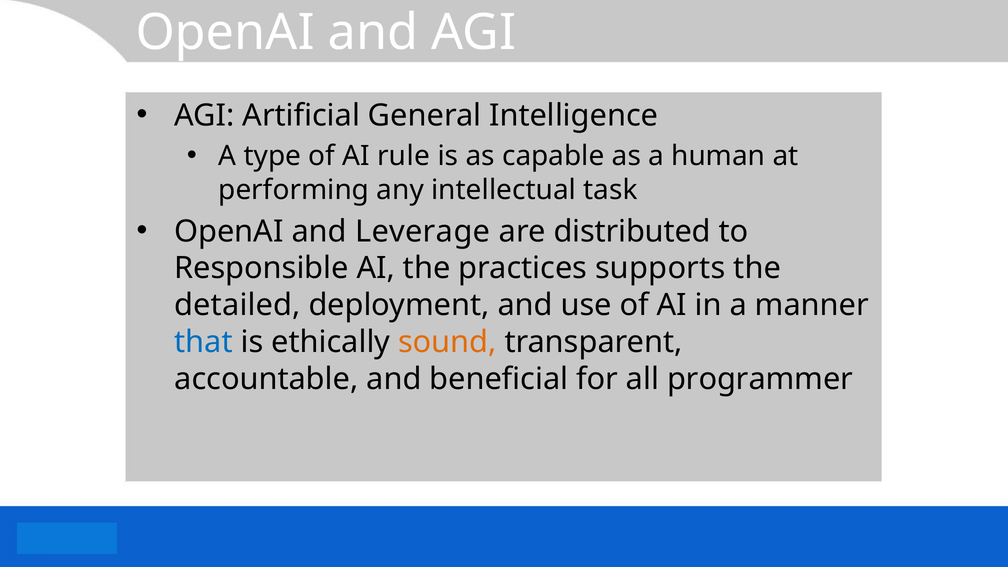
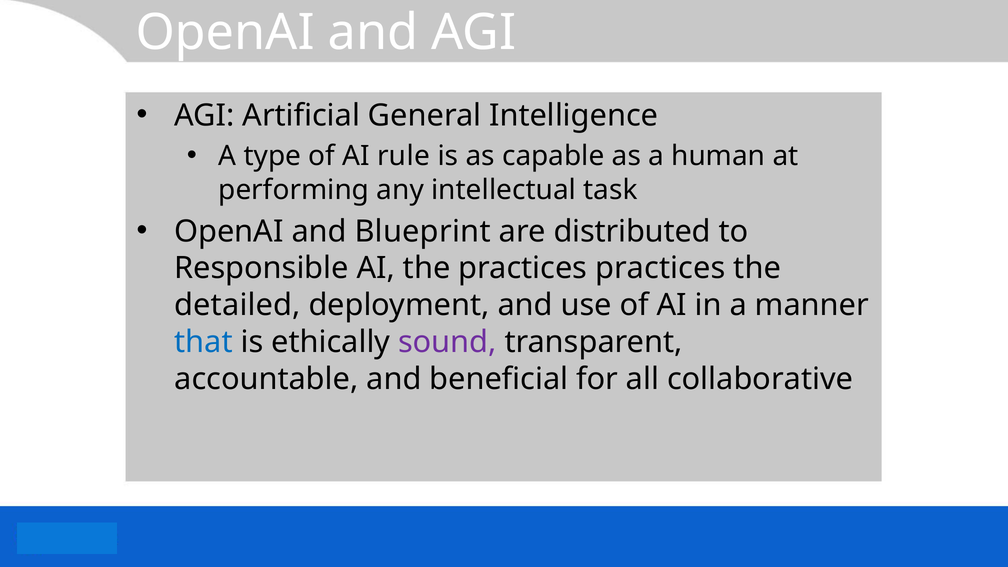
Leverage: Leverage -> Blueprint (423, 231)
practices supports: supports -> practices (660, 268)
sound colour: orange -> purple (447, 342)
programmer: programmer -> collaborative (760, 379)
